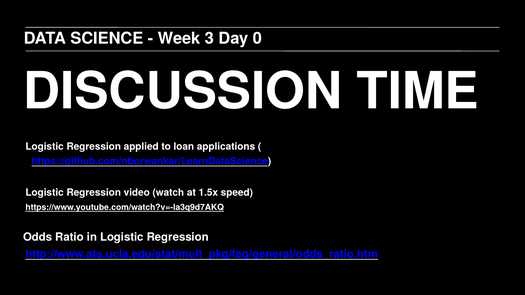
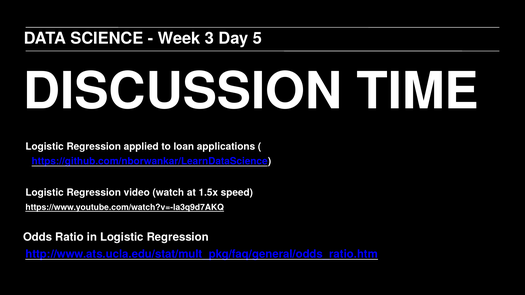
0: 0 -> 5 (257, 38)
